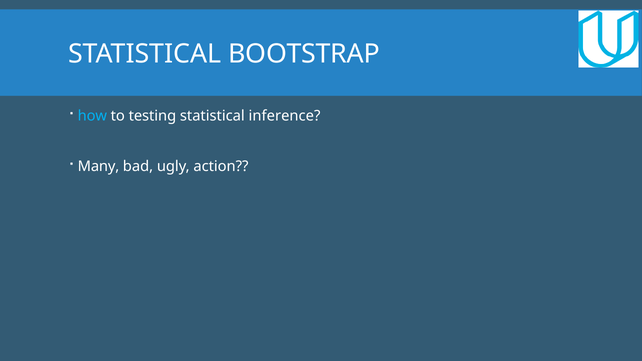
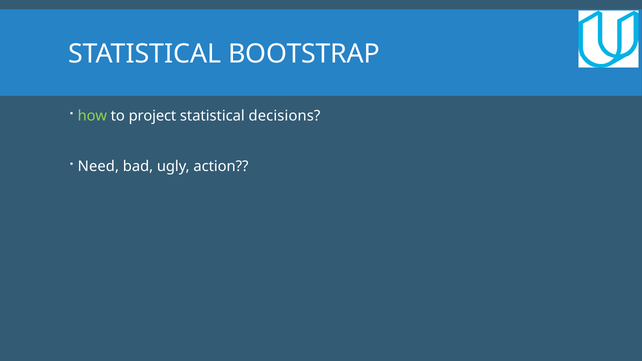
how colour: light blue -> light green (92, 116)
testing: testing -> project (152, 116)
inference: inference -> decisions (284, 116)
Many: Many -> Need (98, 167)
